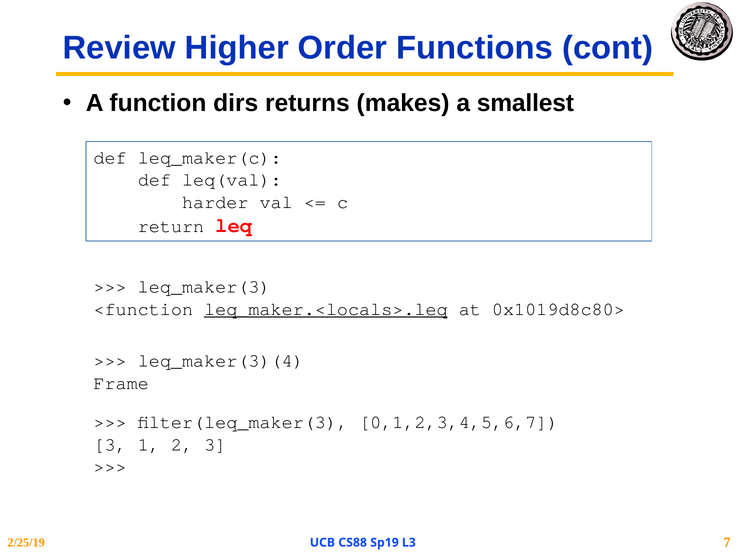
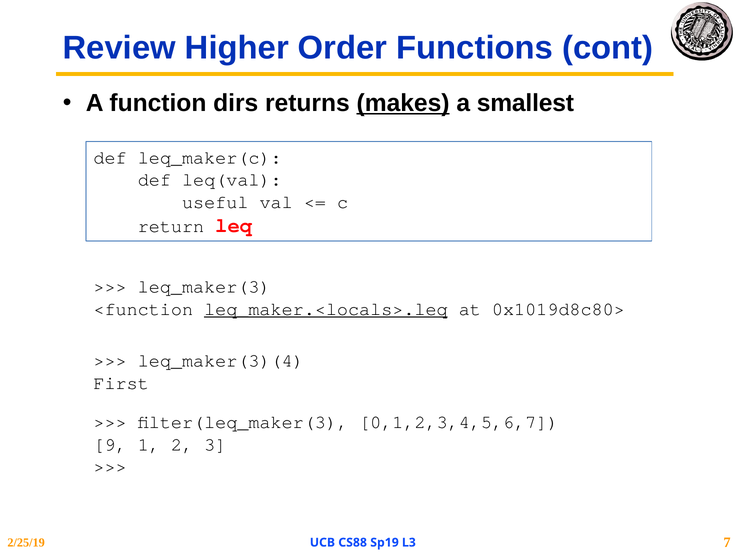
makes underline: none -> present (403, 103)
harder: harder -> useful (215, 202)
Frame: Frame -> First (121, 383)
3: 3 -> 9 (110, 444)
